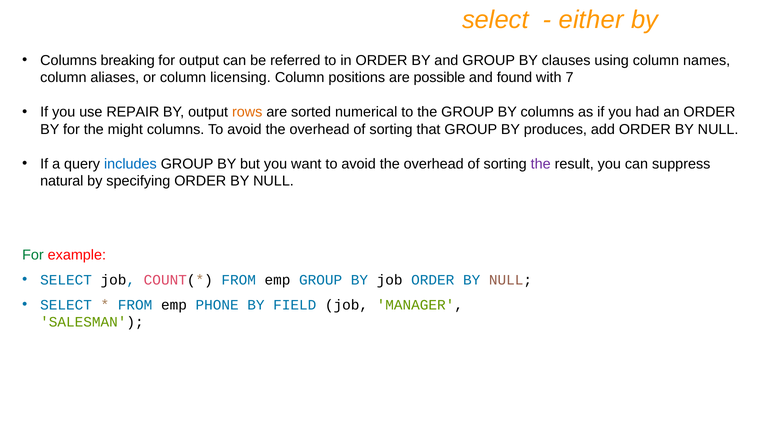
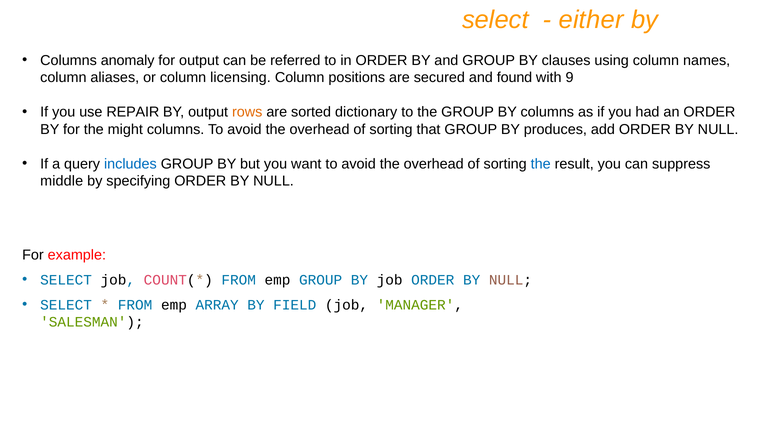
breaking: breaking -> anomaly (128, 60)
possible: possible -> secured (439, 78)
7: 7 -> 9 (570, 78)
numerical: numerical -> dictionary (366, 112)
the colour: purple -> blue (541, 164)
natural: natural -> middle (62, 181)
For colour: green -> black (33, 255)
PHONE: PHONE -> ARRAY (217, 305)
